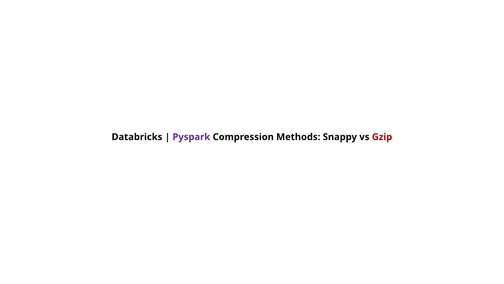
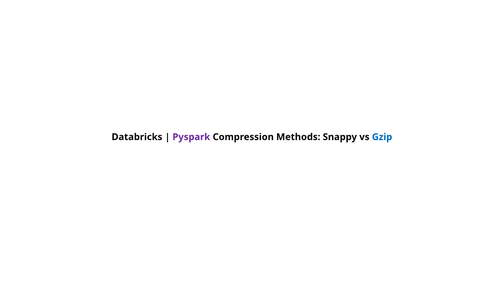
Gzip colour: red -> blue (382, 137)
